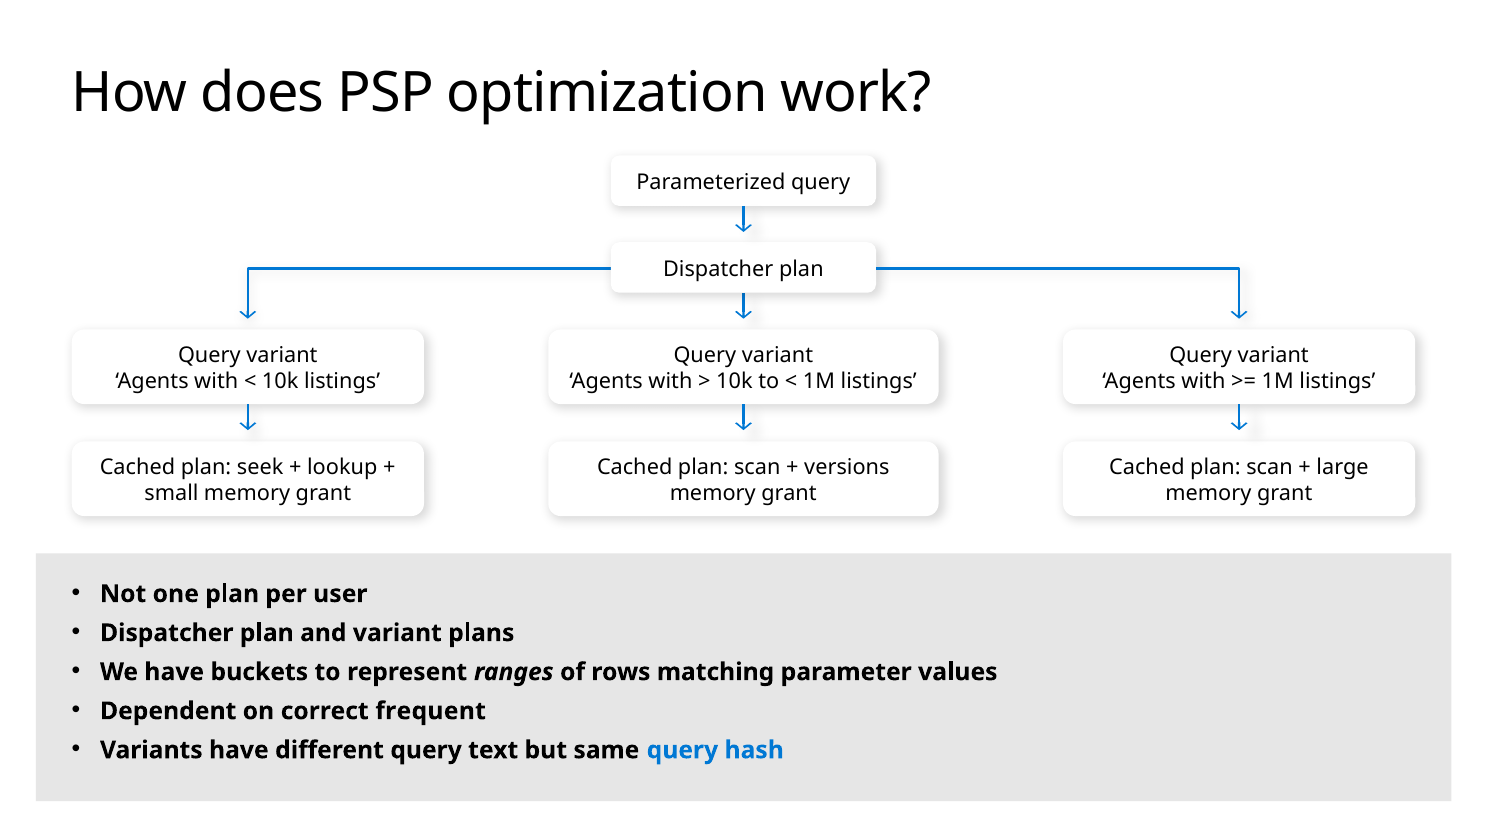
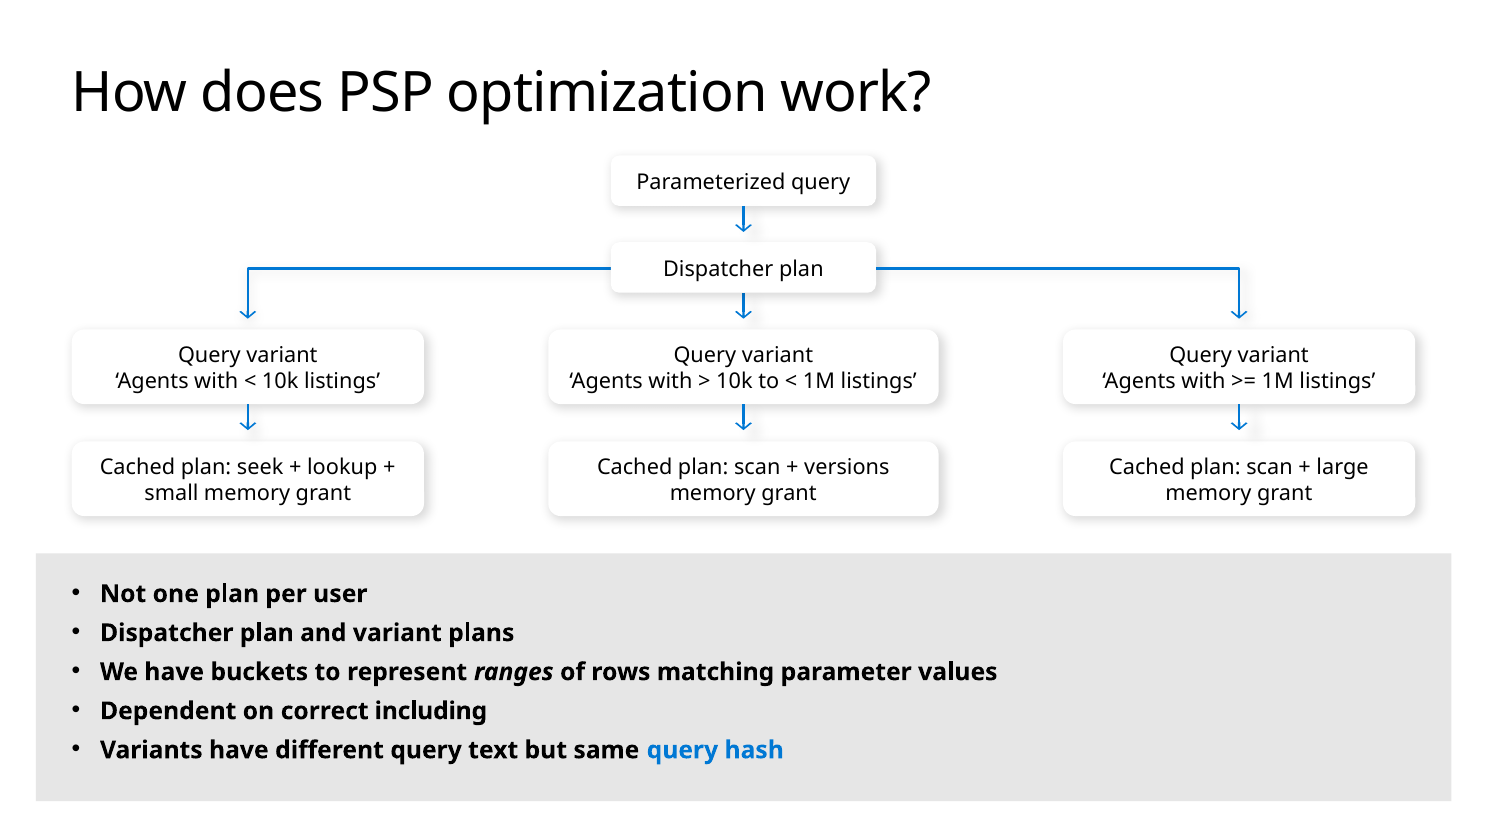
frequent: frequent -> including (431, 711)
